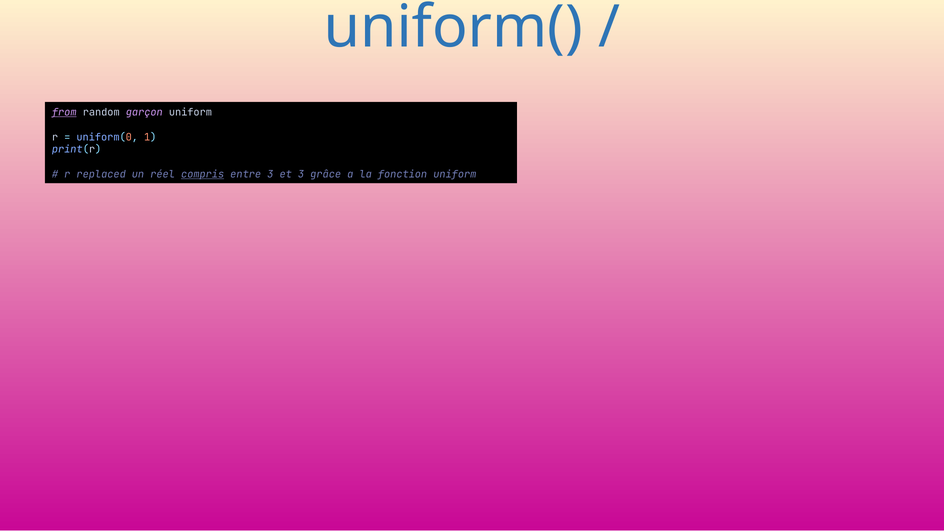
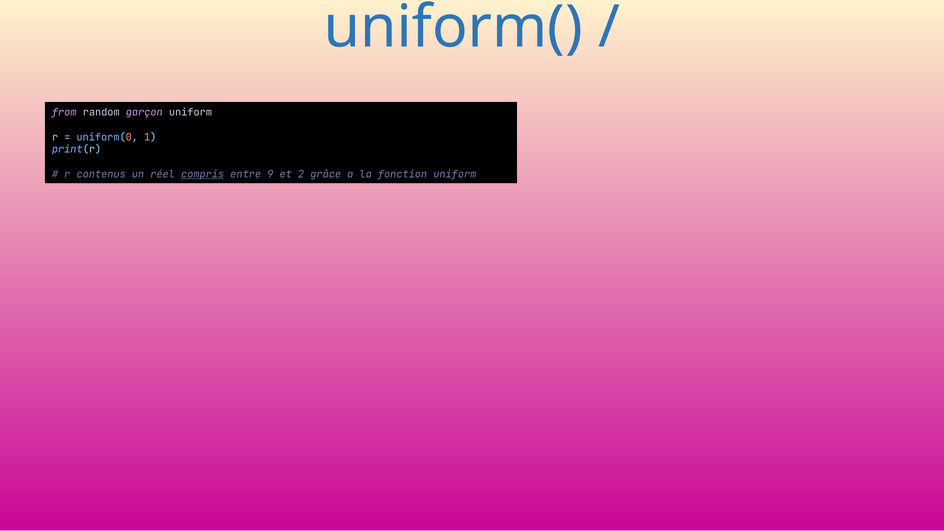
from underline: present -> none (64, 112)
replaced: replaced -> contenus (101, 174)
entre 3: 3 -> 9 (270, 174)
et 3: 3 -> 2 (301, 174)
